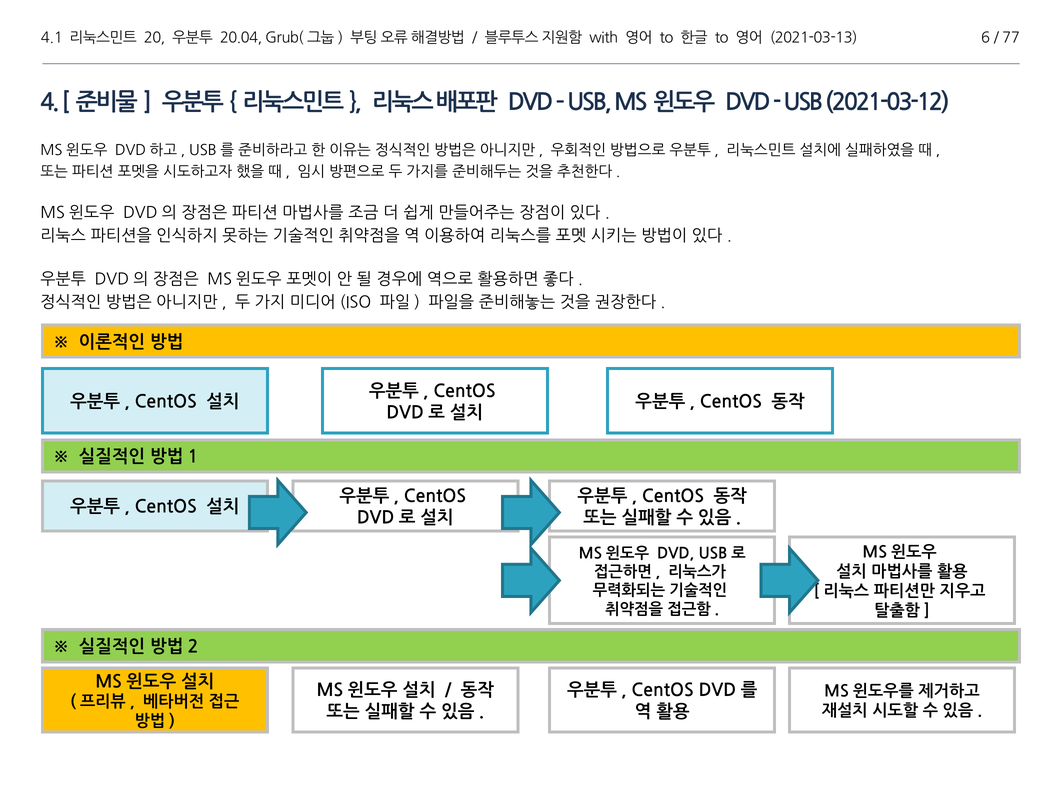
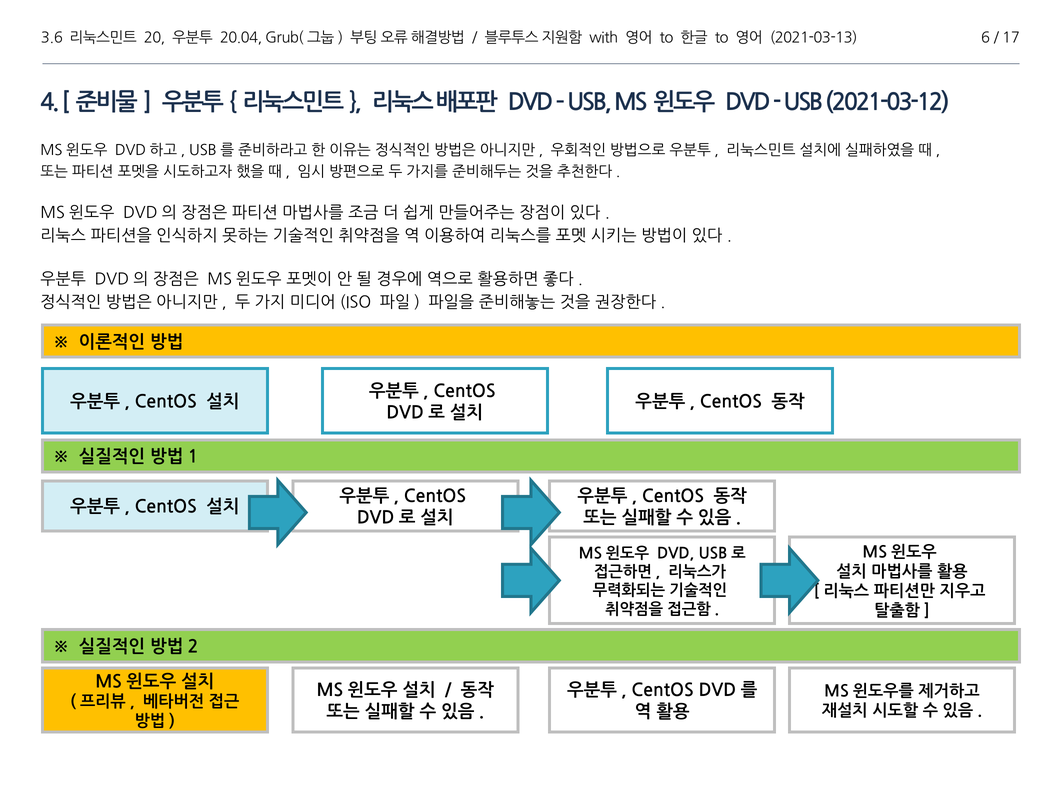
4.1: 4.1 -> 3.6 (52, 38)
77: 77 -> 17 (1011, 38)
